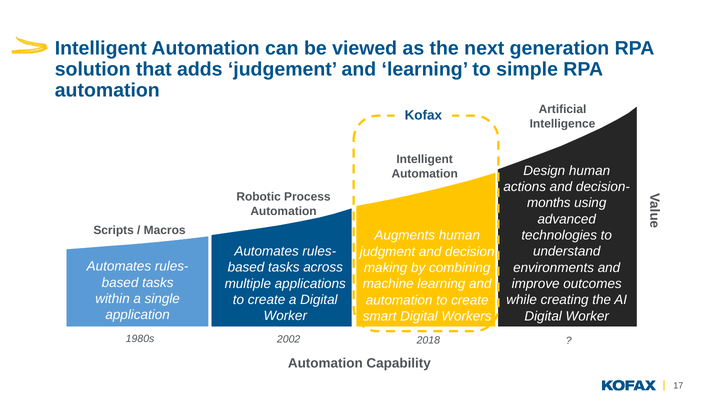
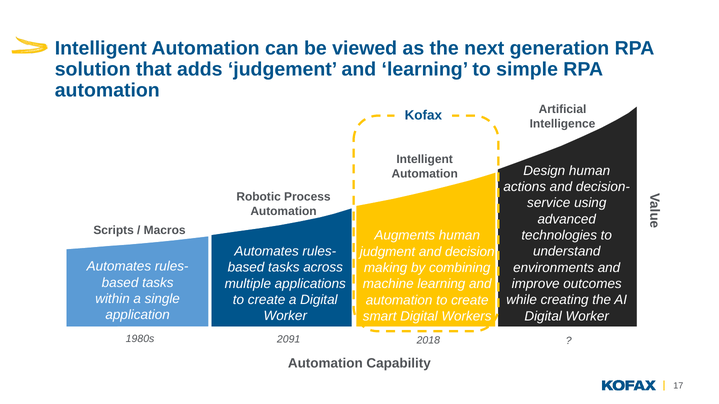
months: months -> service (549, 203)
2002: 2002 -> 2091 (289, 340)
